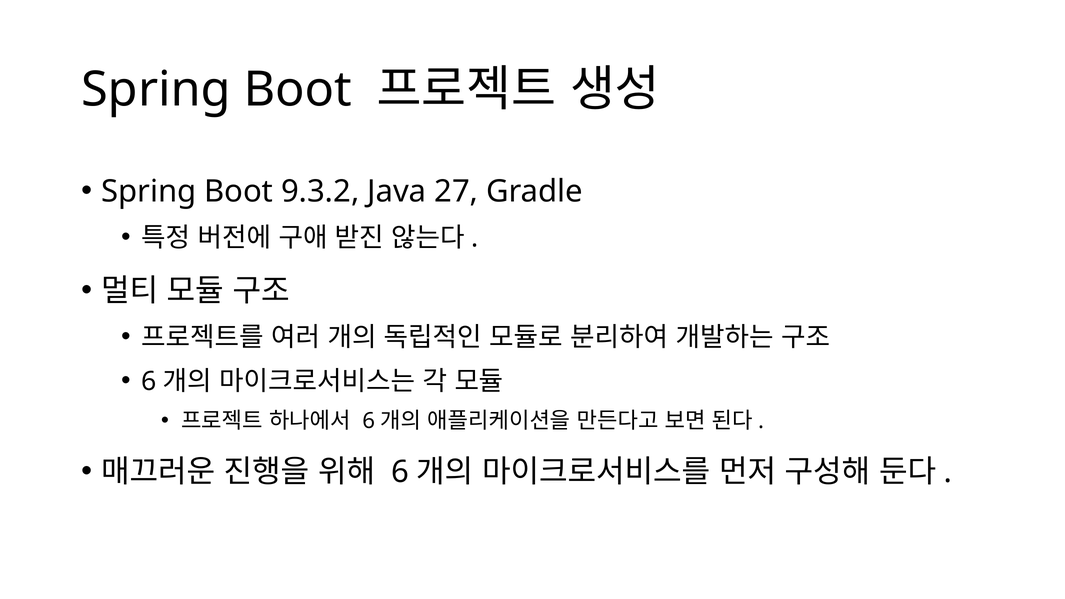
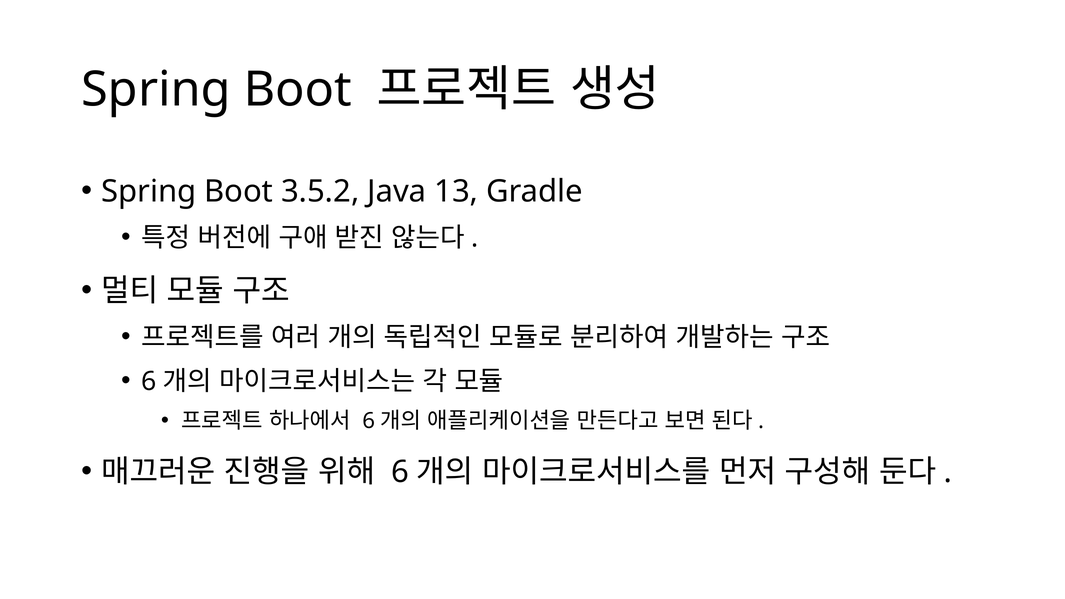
9.3.2: 9.3.2 -> 3.5.2 (320, 192)
27: 27 -> 13 (456, 192)
